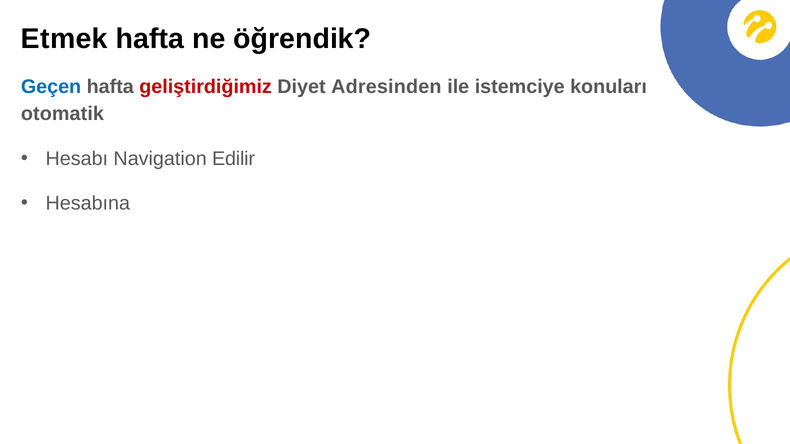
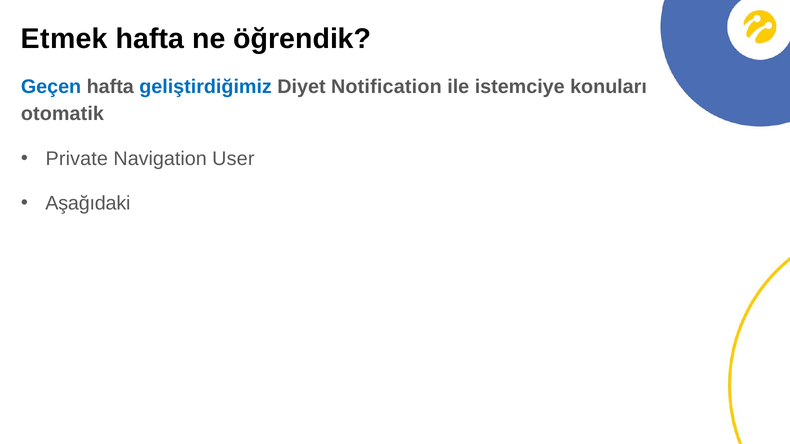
geliştirdiğimiz colour: red -> blue (206, 87)
Adresinden: Adresinden -> Notification (386, 87)
Hesabı: Hesabı -> Private (77, 159)
Edilir: Edilir -> User (233, 159)
Hesabına: Hesabına -> Aşağıdaki (88, 204)
